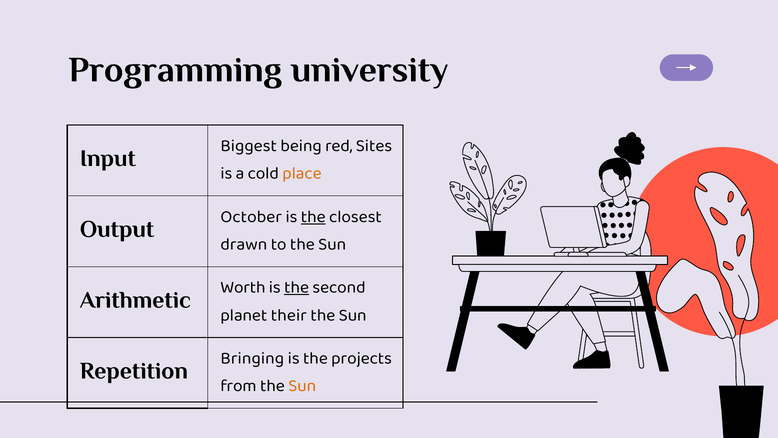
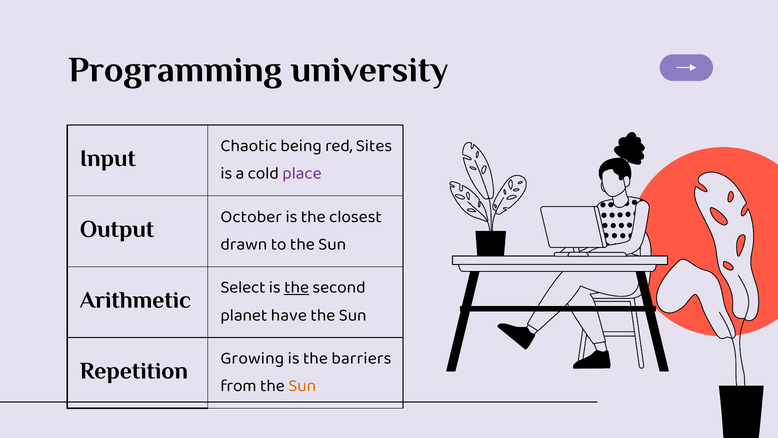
Biggest: Biggest -> Chaotic (249, 145)
place colour: orange -> purple (302, 173)
the underline: present -> none (313, 216)
Worth: Worth -> Select (243, 287)
their: their -> have (289, 315)
Bringing: Bringing -> Growing (252, 358)
projects: projects -> barriers (361, 358)
